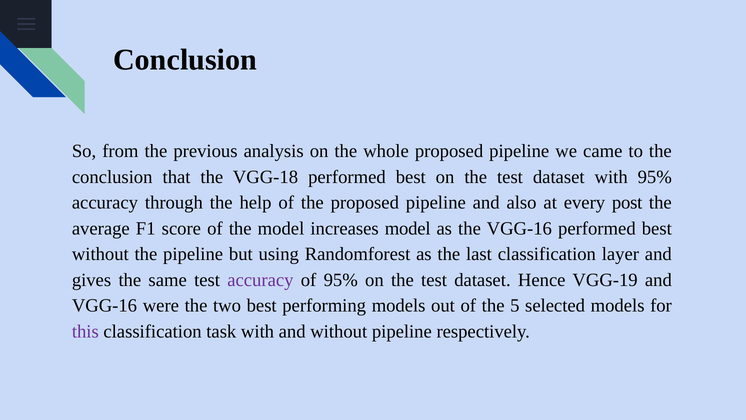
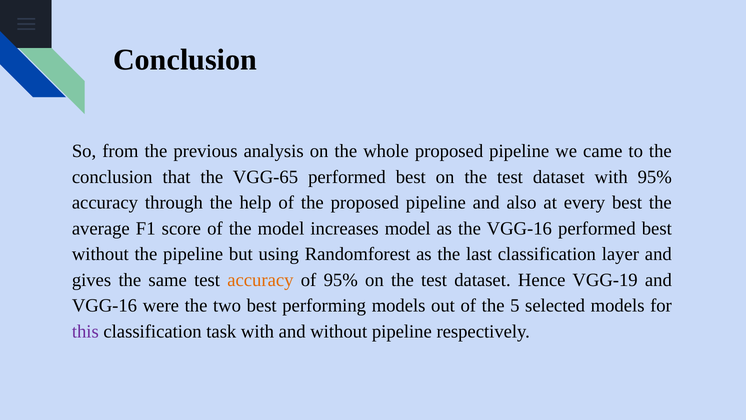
VGG-18: VGG-18 -> VGG-65 (265, 177)
every post: post -> best (627, 203)
accuracy colour: purple -> orange (260, 280)
